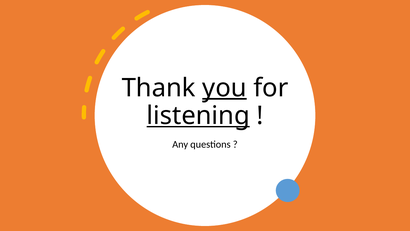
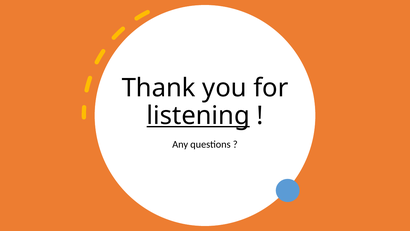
you underline: present -> none (225, 88)
